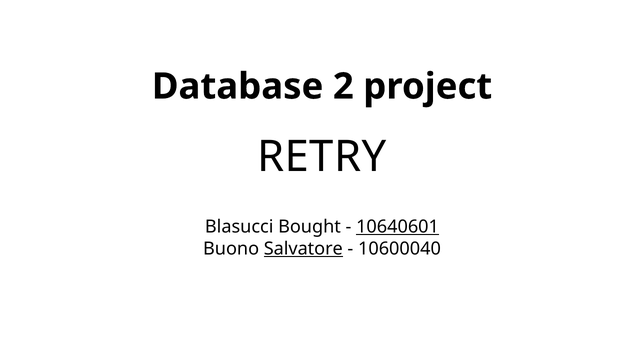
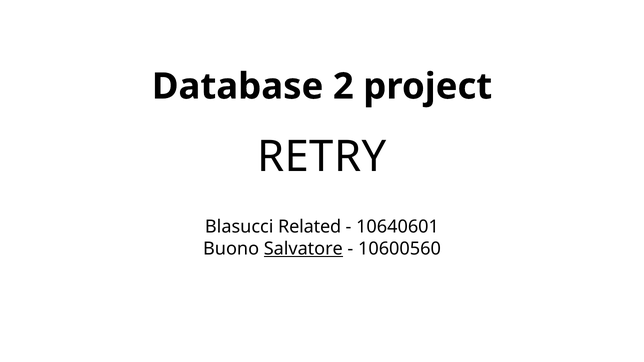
Bought: Bought -> Related (310, 227)
10640601 underline: present -> none (398, 227)
10600040: 10600040 -> 10600560 (399, 249)
